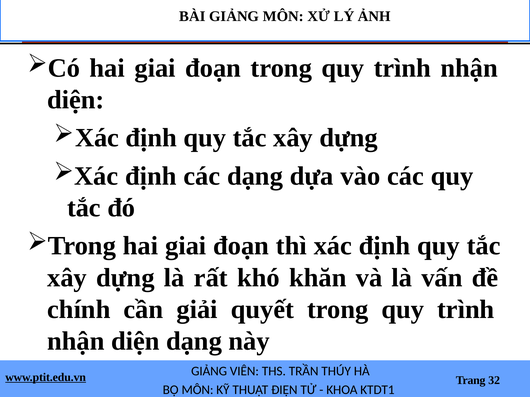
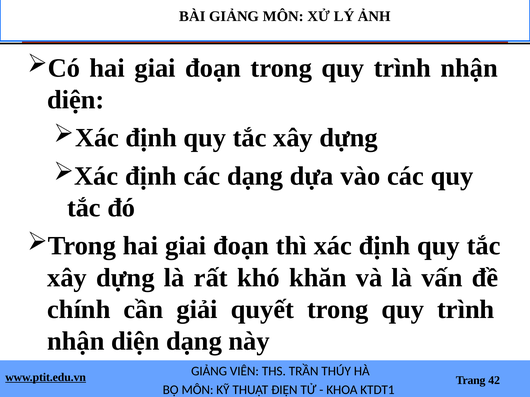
32: 32 -> 42 (494, 381)
